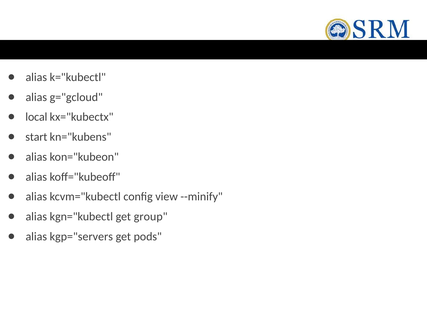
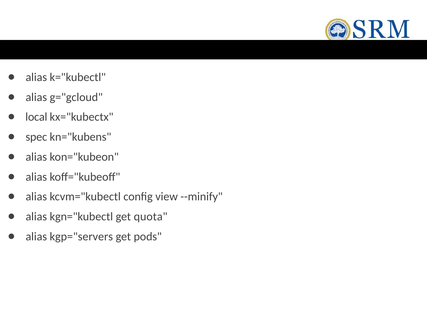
start: start -> spec (36, 137)
group: group -> quota (151, 217)
